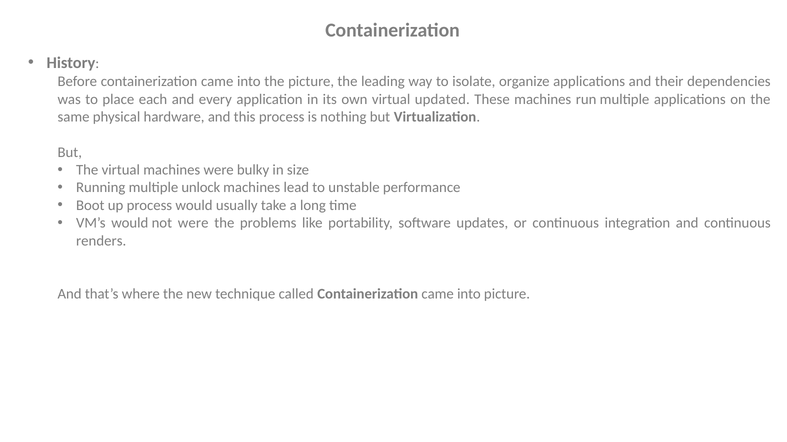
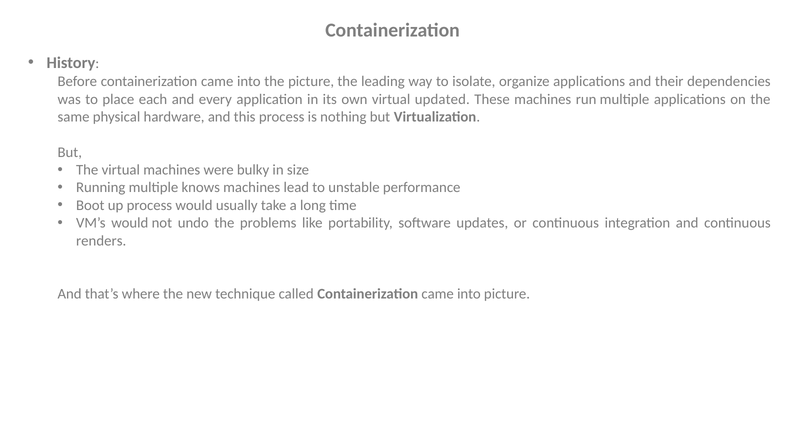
unlock: unlock -> knows (201, 188)
not were: were -> undo (193, 223)
